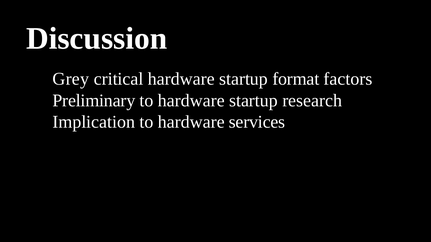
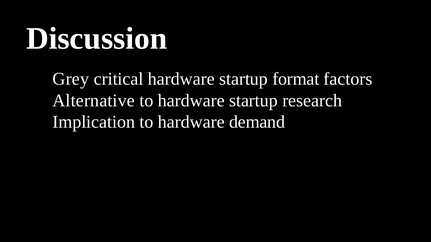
Preliminary: Preliminary -> Alternative (94, 101)
services: services -> demand (257, 122)
